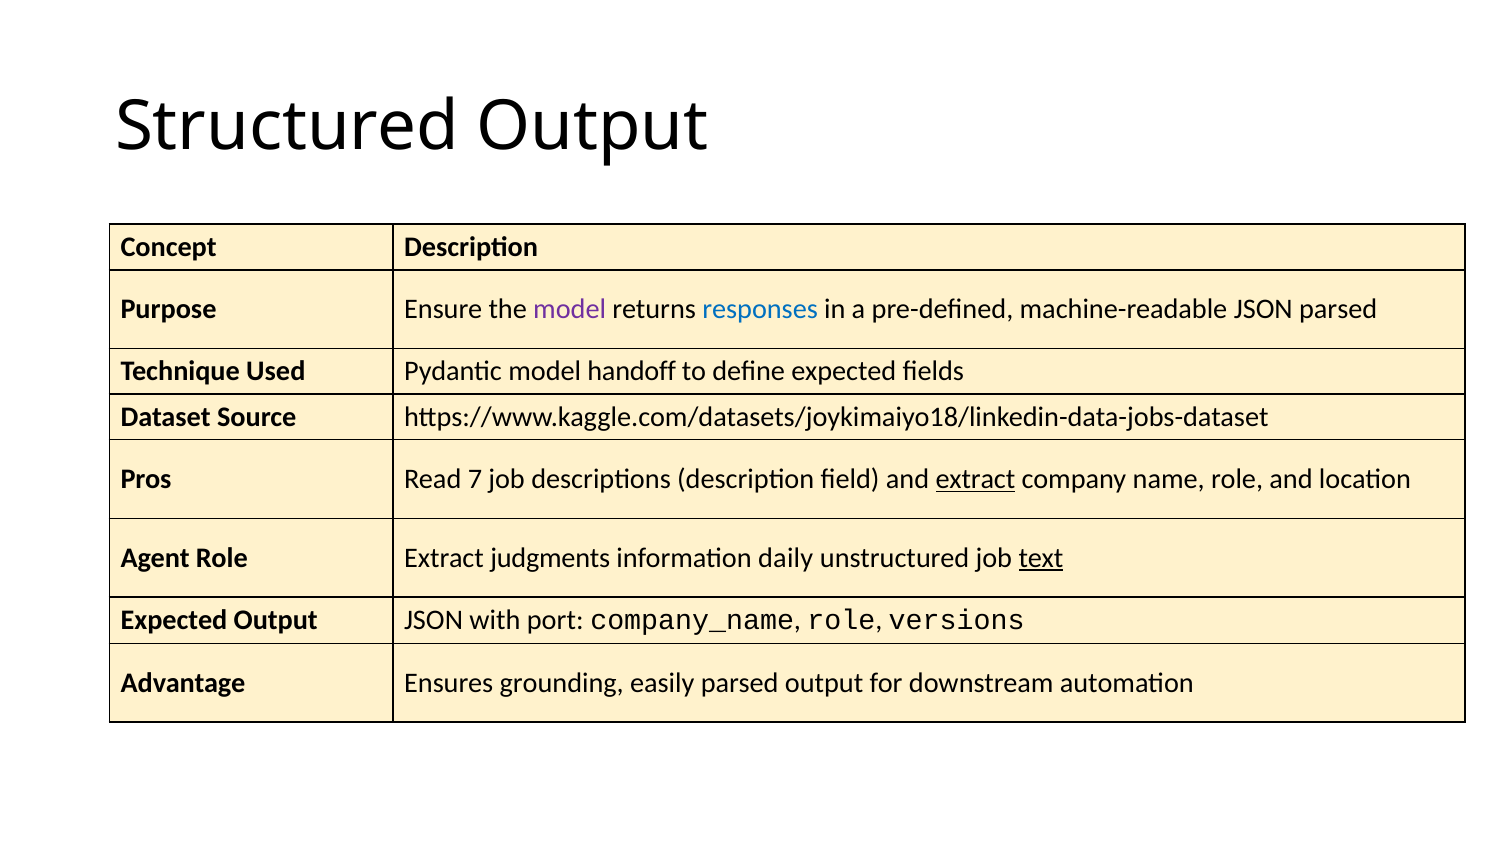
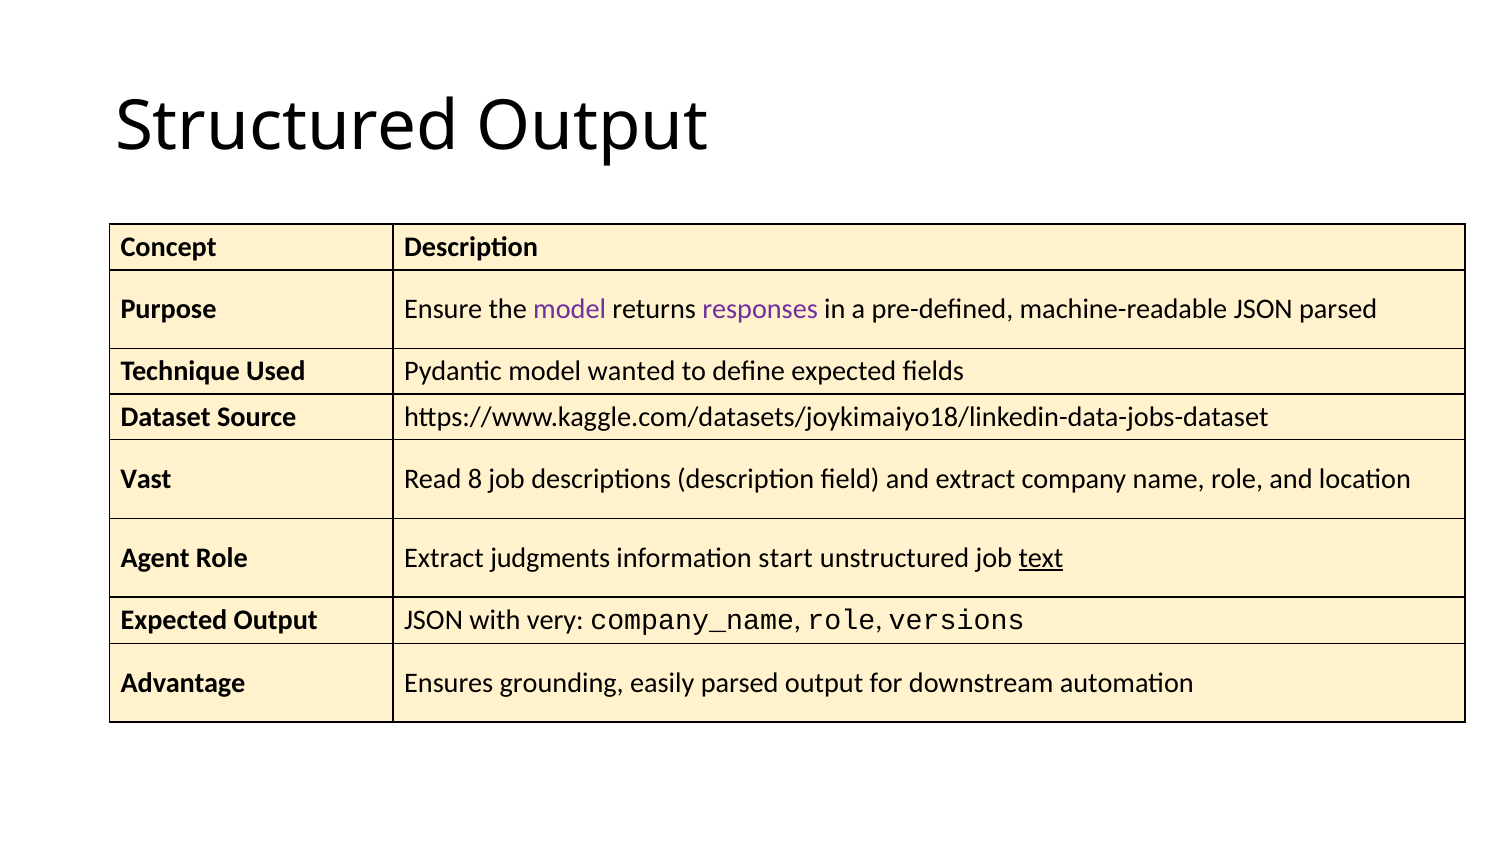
responses colour: blue -> purple (760, 309)
handoff: handoff -> wanted (631, 371)
Pros: Pros -> Vast (146, 479)
7: 7 -> 8 (475, 479)
extract underline: present -> none (975, 479)
daily: daily -> start (786, 558)
port: port -> very (555, 620)
